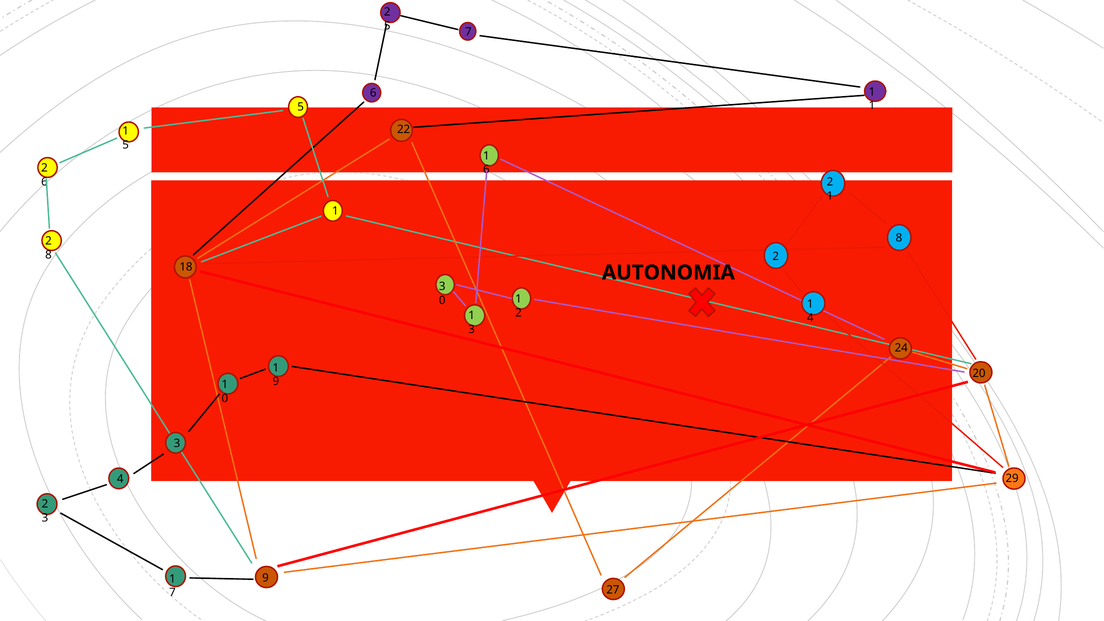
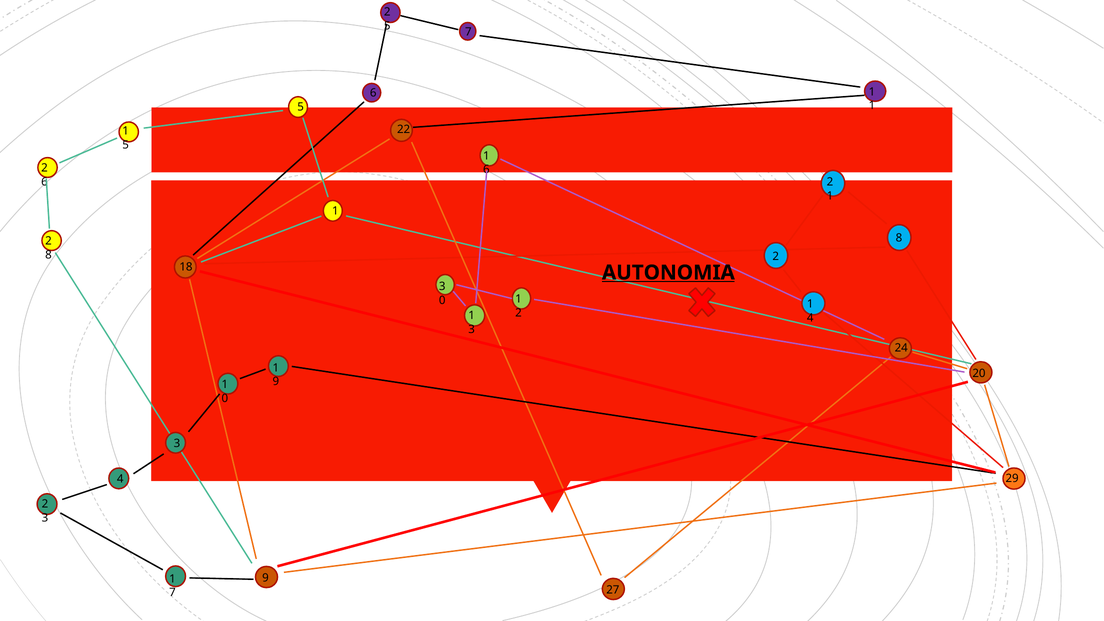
AUTONOMIA underline: none -> present (668, 273)
